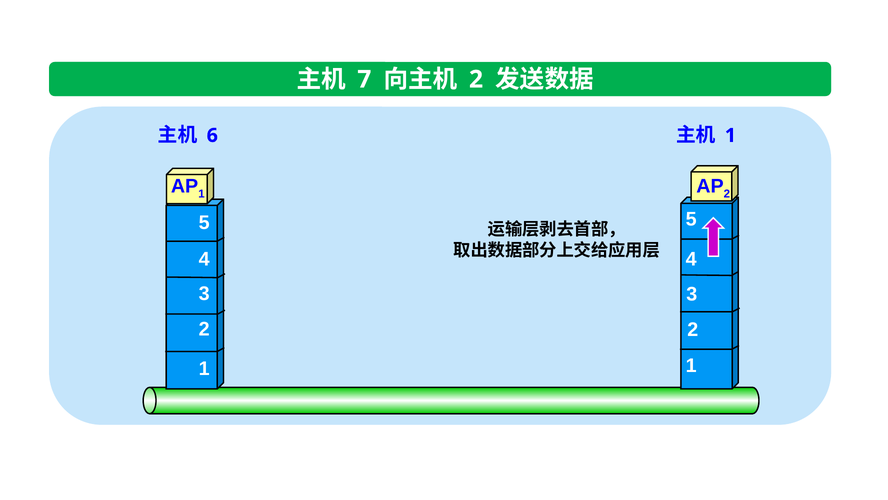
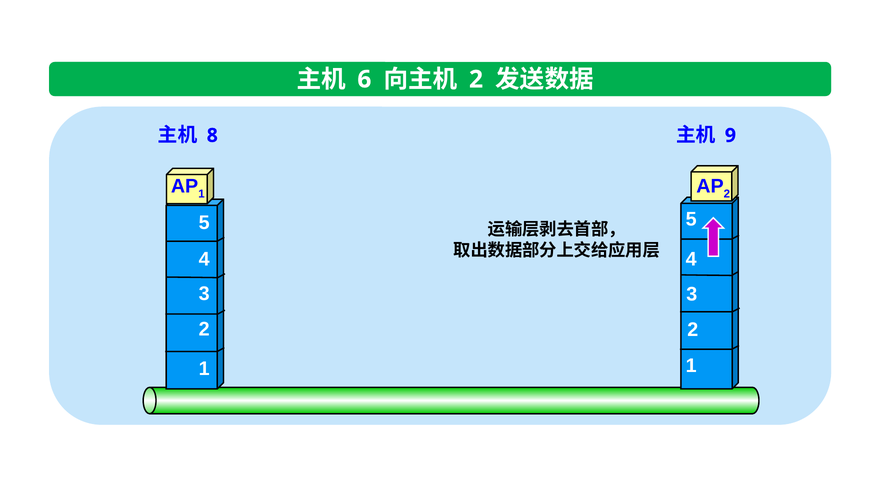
7: 7 -> 6 (364, 79)
6: 6 -> 8 (212, 135)
1: 1 -> 9 (730, 135)
